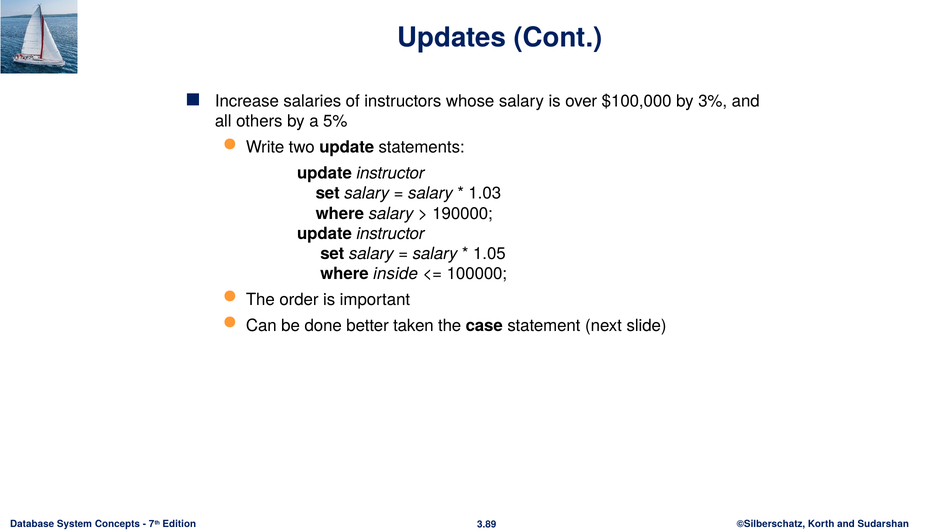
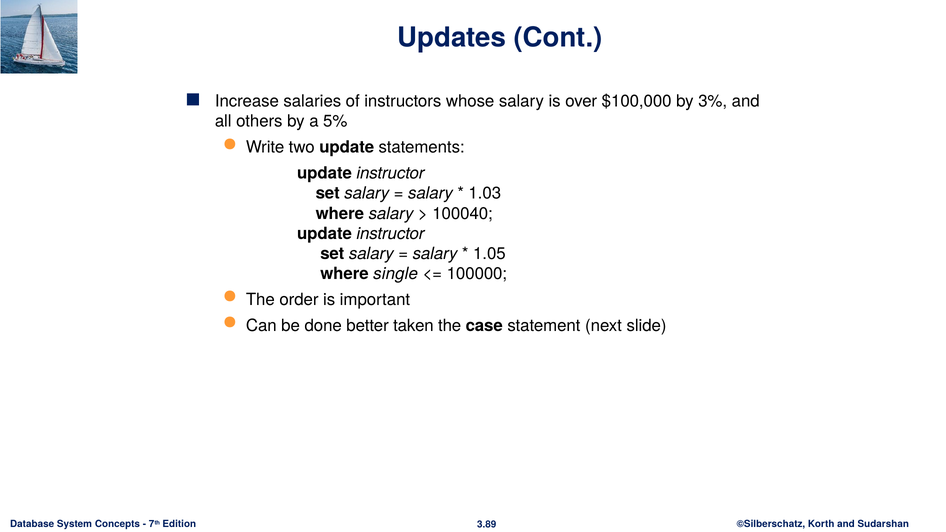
190000: 190000 -> 100040 (463, 214)
inside: inside -> single (396, 274)
